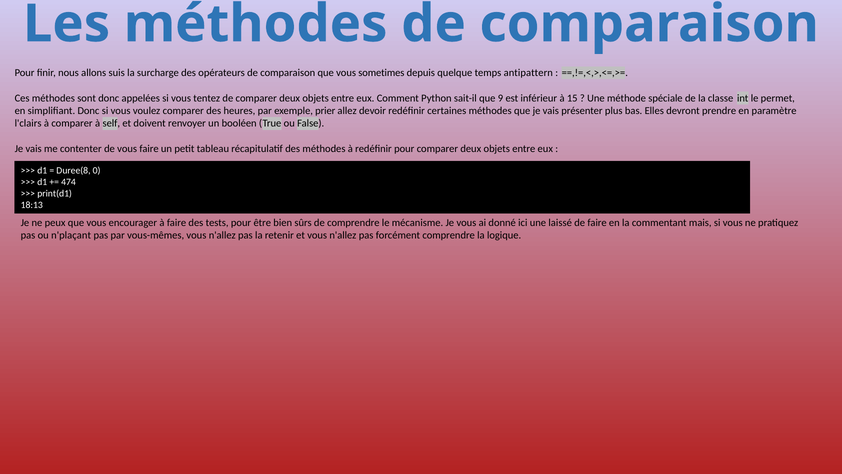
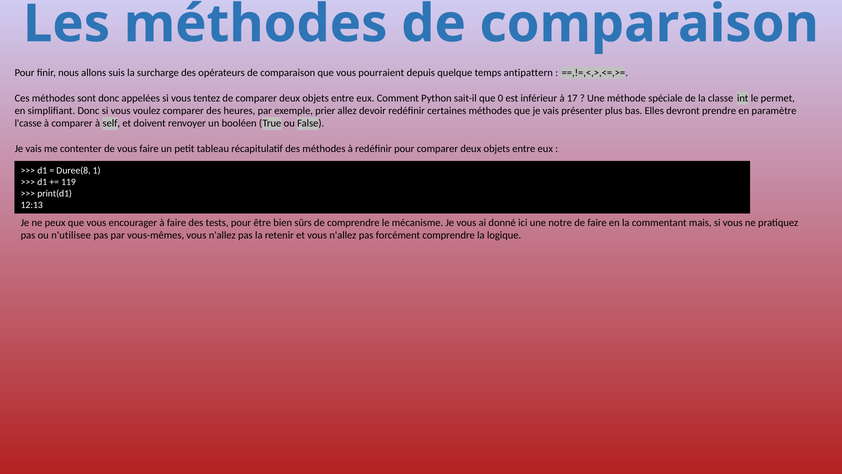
sometimes: sometimes -> pourraient (381, 73)
9: 9 -> 0 (500, 98)
15: 15 -> 17 (572, 98)
l'clairs: l'clairs -> l'casse (28, 123)
0: 0 -> 1 (97, 170)
474: 474 -> 119 (69, 182)
18:13: 18:13 -> 12:13 (32, 205)
laissé: laissé -> notre (560, 223)
n'plaçant: n'plaçant -> n'utilisee (71, 235)
